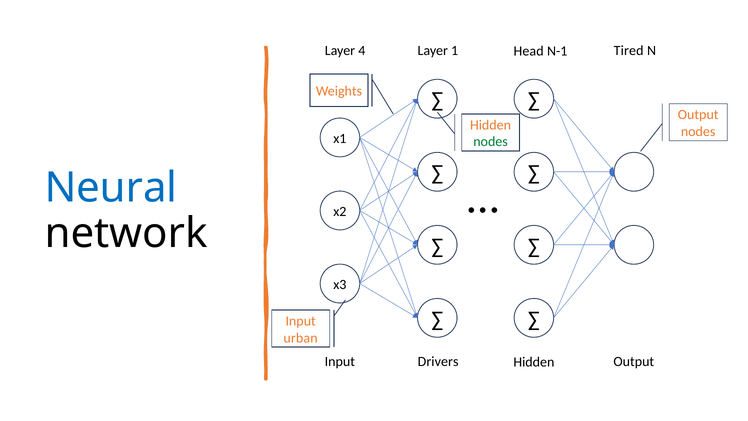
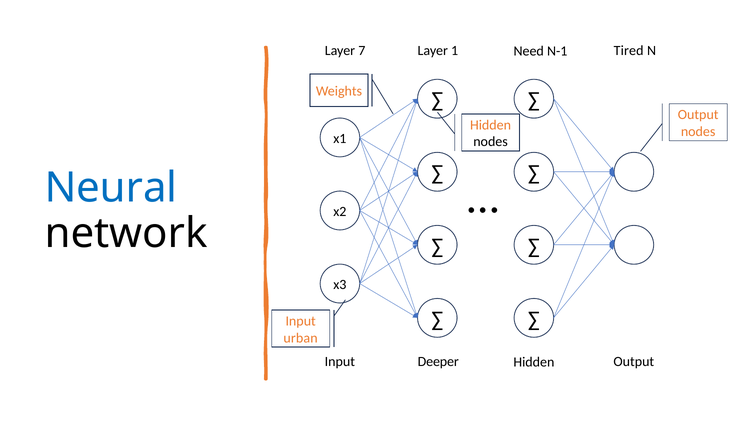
4: 4 -> 7 (362, 51)
Head: Head -> Need (529, 51)
nodes colour: green -> black (491, 142)
Drivers: Drivers -> Deeper (438, 361)
